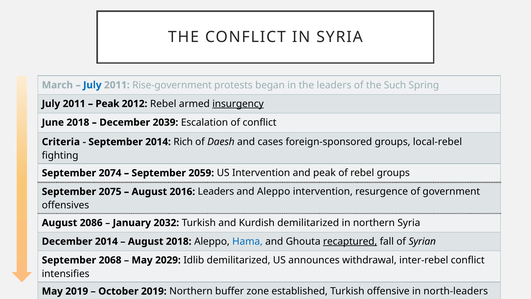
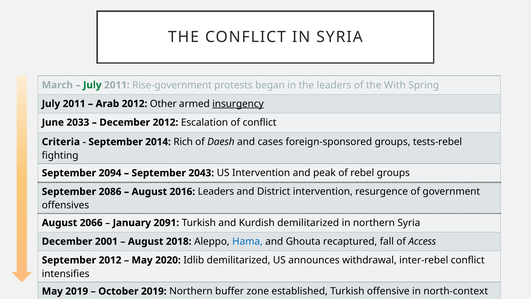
July colour: blue -> green (92, 85)
Such: Such -> With (395, 85)
Peak: Peak -> Arab (107, 104)
2012 Rebel: Rebel -> Other (163, 104)
June 2018: 2018 -> 2033 (78, 122)
December 2039: 2039 -> 2012 (165, 122)
local-rebel: local-rebel -> tests-rebel (438, 142)
2074: 2074 -> 2094 (110, 173)
2059: 2059 -> 2043 (201, 173)
2075: 2075 -> 2086 (110, 191)
and Aleppo: Aleppo -> District (274, 191)
2086: 2086 -> 2066 (91, 223)
2032: 2032 -> 2091 (166, 223)
December 2014: 2014 -> 2001 (106, 241)
recaptured underline: present -> none (350, 241)
of Syrian: Syrian -> Access (422, 241)
September 2068: 2068 -> 2012 (110, 260)
2029: 2029 -> 2020 (168, 260)
north-leaders: north-leaders -> north-context (456, 291)
